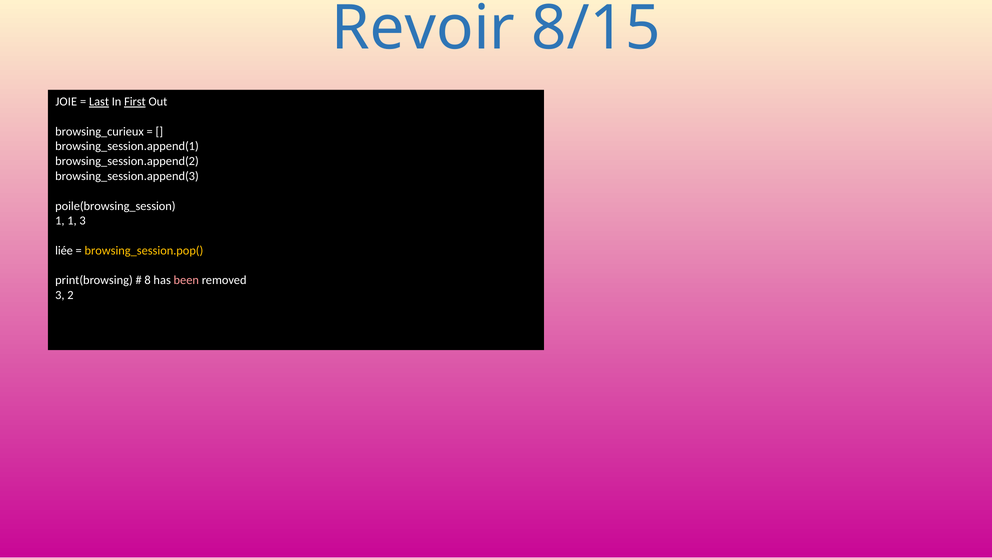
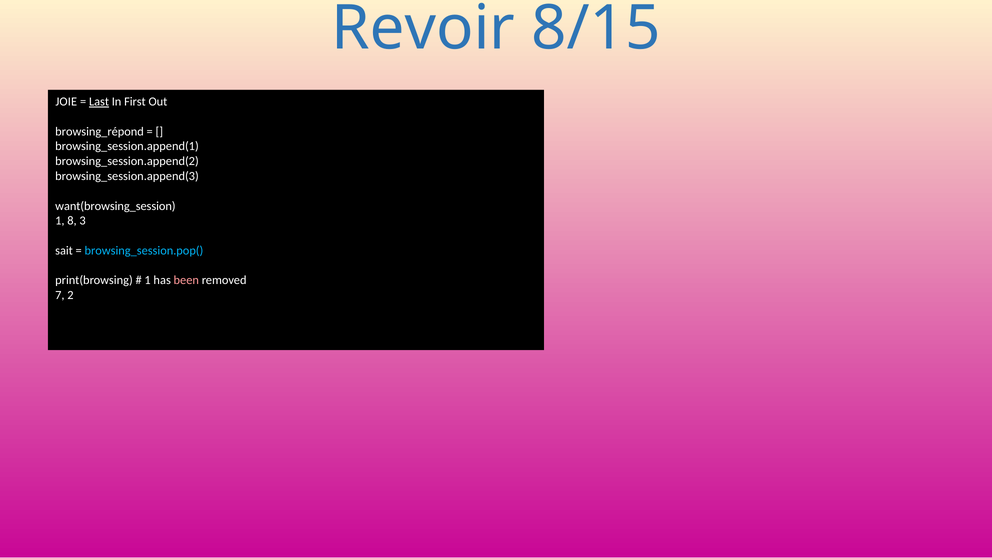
First underline: present -> none (135, 102)
browsing_curieux: browsing_curieux -> browsing_répond (100, 132)
poile(browsing_session: poile(browsing_session -> want(browsing_session (115, 206)
1 1: 1 -> 8 (72, 221)
liée: liée -> sait (64, 251)
browsing_session.pop( colour: yellow -> light blue (144, 251)
8: 8 -> 1 (148, 280)
3: 3 -> 7 (60, 295)
